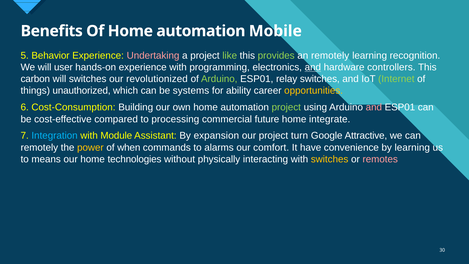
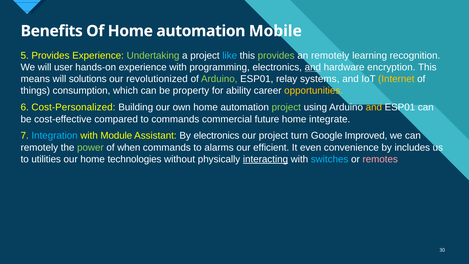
5 Behavior: Behavior -> Provides (50, 56)
Undertaking colour: pink -> light green (153, 56)
like colour: light green -> light blue (230, 56)
controllers: controllers -> encryption (391, 67)
carbon: carbon -> means (35, 79)
will switches: switches -> solutions (88, 79)
relay switches: switches -> systems (320, 79)
Internet colour: light green -> yellow (396, 79)
unauthorized: unauthorized -> consumption (82, 91)
systems: systems -> property (191, 91)
Cost-Consumption: Cost-Consumption -> Cost-Personalized (73, 107)
and colour: pink -> yellow (374, 107)
to processing: processing -> commands (175, 119)
By expansion: expansion -> electronics (216, 136)
Attractive: Attractive -> Improved (366, 136)
power colour: yellow -> light green (90, 147)
comfort: comfort -> efficient (271, 147)
have: have -> even (311, 147)
by learning: learning -> includes (412, 147)
means: means -> utilities (46, 159)
interacting underline: none -> present (265, 159)
switches colour: yellow -> light blue (330, 159)
